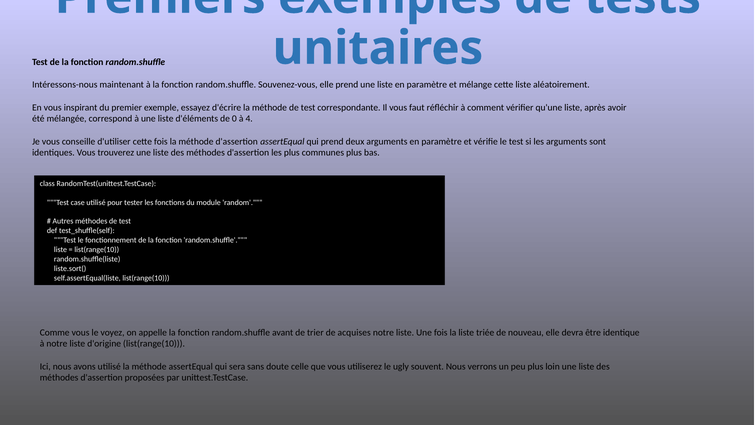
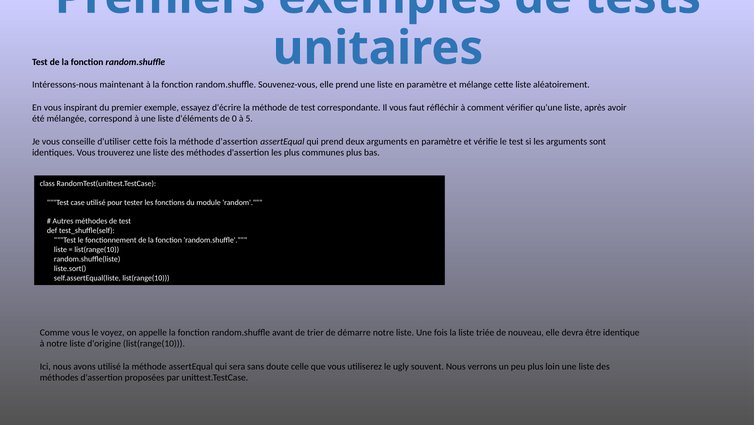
4: 4 -> 5 (249, 119)
acquises: acquises -> démarre (354, 333)
